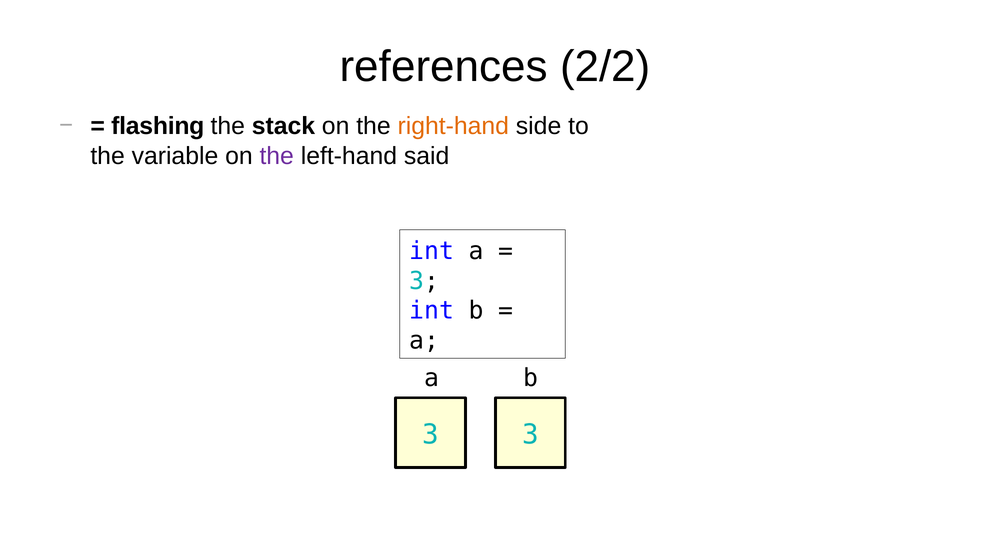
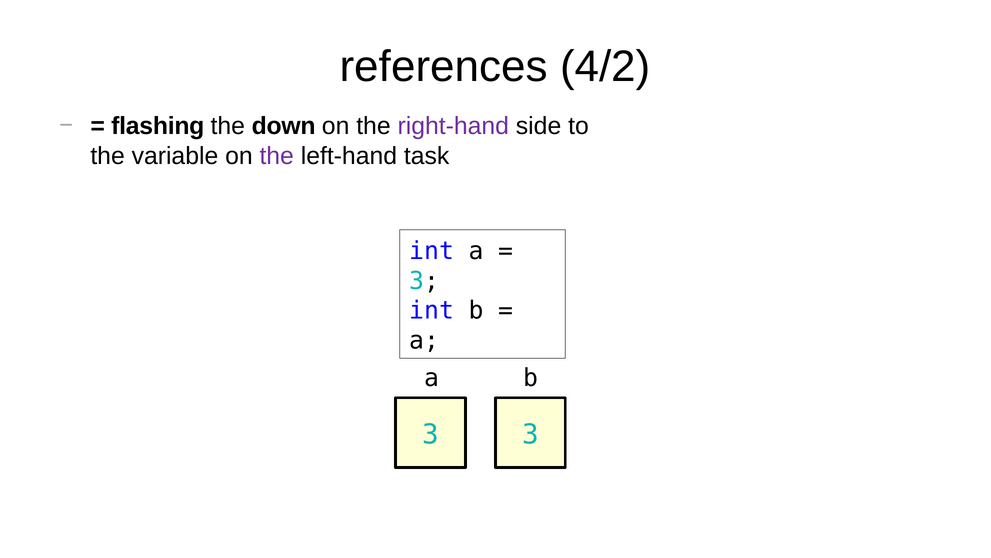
2/2: 2/2 -> 4/2 (605, 67)
stack: stack -> down (284, 126)
right-hand colour: orange -> purple (453, 126)
said: said -> task (427, 156)
